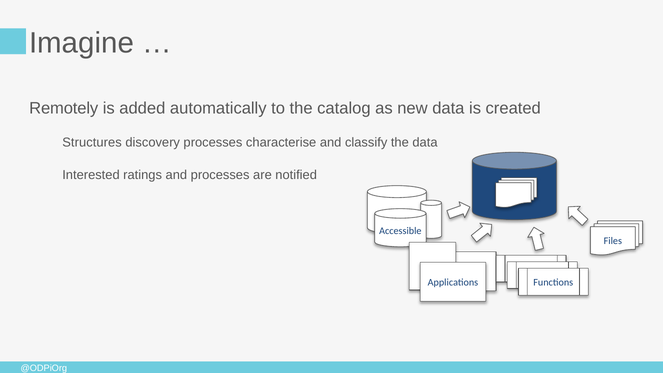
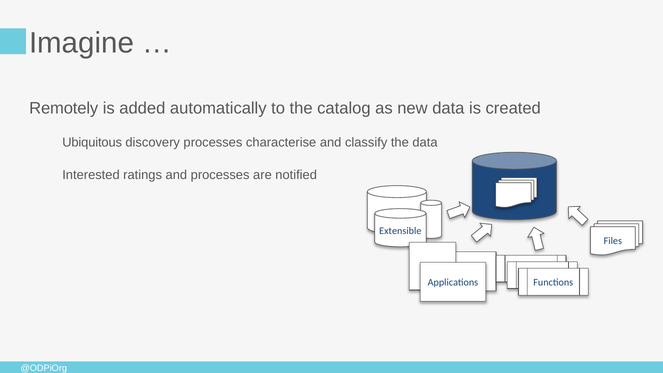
Structures: Structures -> Ubiquitous (92, 143)
Accessible: Accessible -> Extensible (400, 231)
